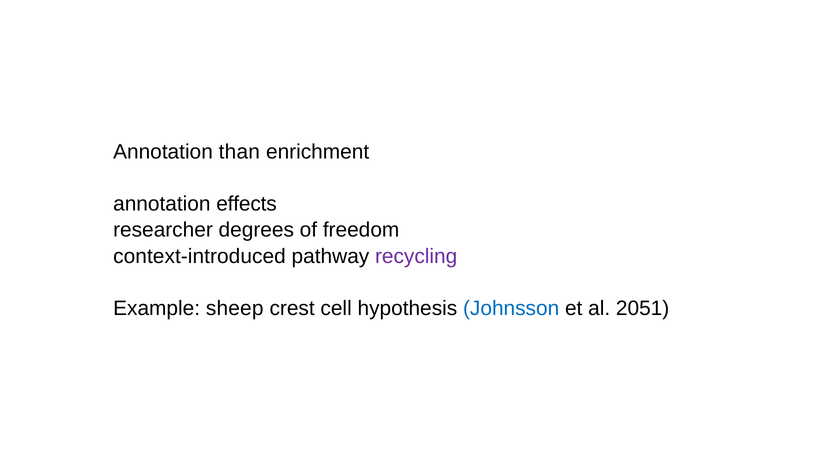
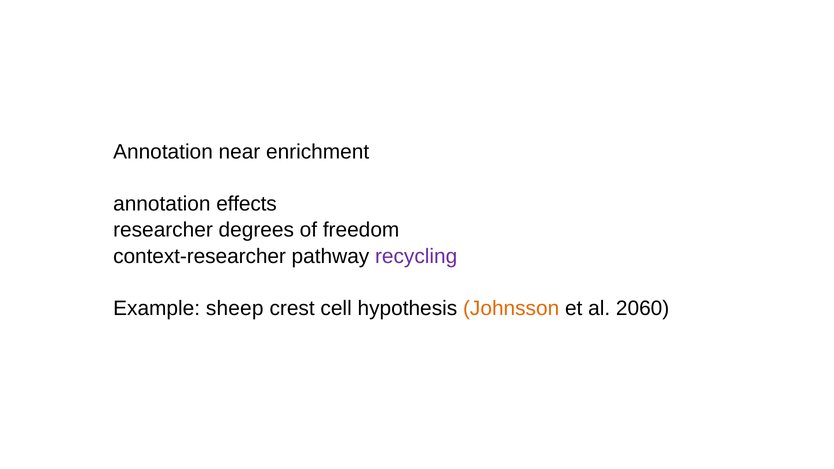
than: than -> near (239, 152)
context-introduced: context-introduced -> context-researcher (200, 256)
Johnsson colour: blue -> orange (511, 308)
2051: 2051 -> 2060 (643, 308)
